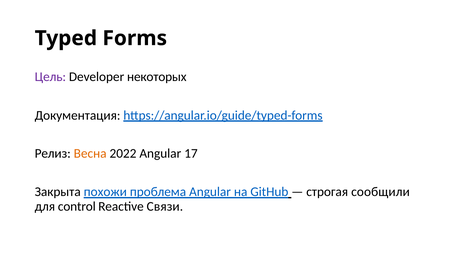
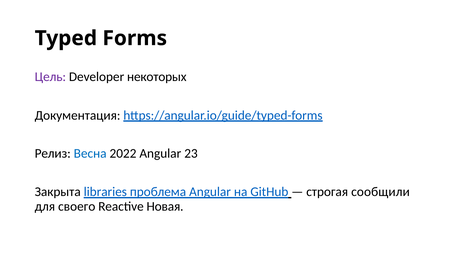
Весна colour: orange -> blue (90, 153)
17: 17 -> 23 (191, 153)
похожи: похожи -> libraries (105, 192)
control: control -> своего (77, 206)
Связи: Связи -> Новая (165, 206)
